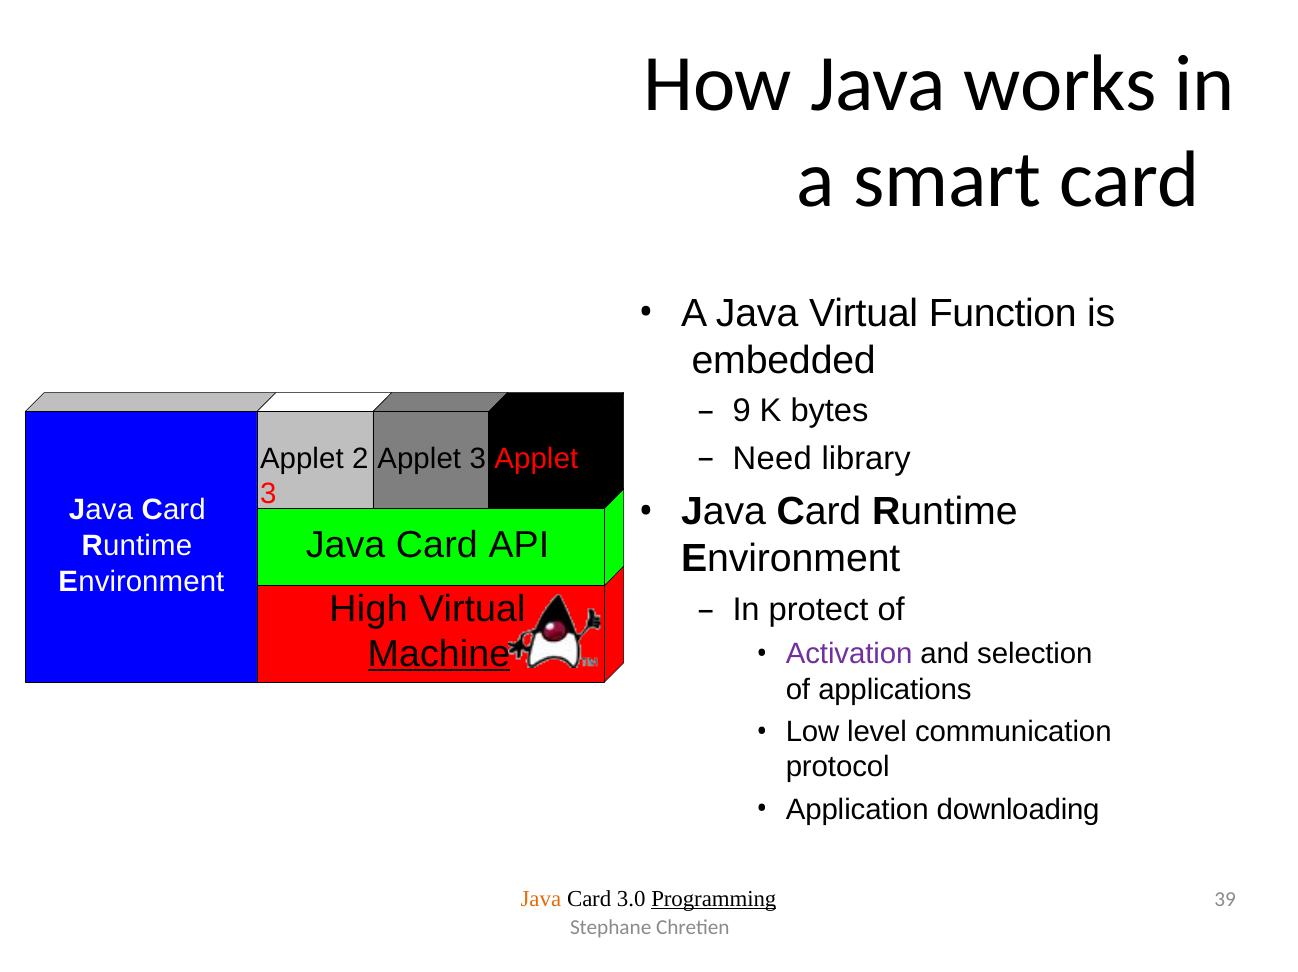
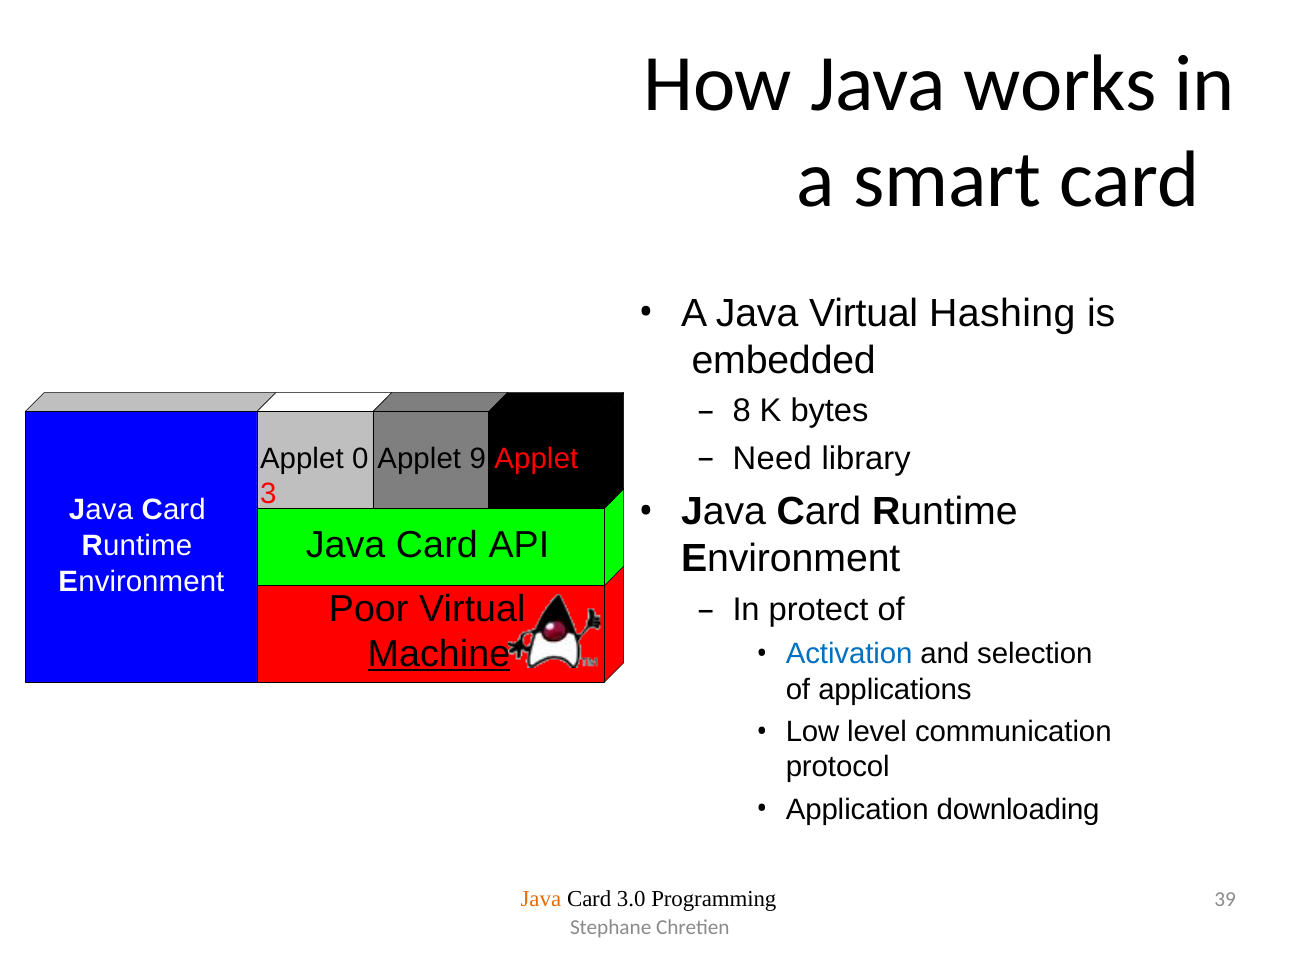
Function: Function -> Hashing (1002, 313)
9: 9 -> 8 (742, 411)
2: 2 -> 0 (360, 459)
3: 3 -> 9 (478, 459)
High: High -> Poor (369, 609)
Activation colour: purple -> blue (849, 654)
Programming underline: present -> none (714, 899)
